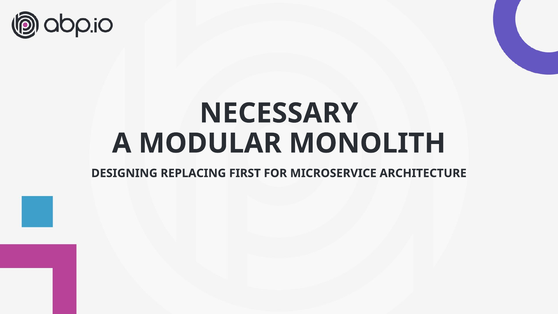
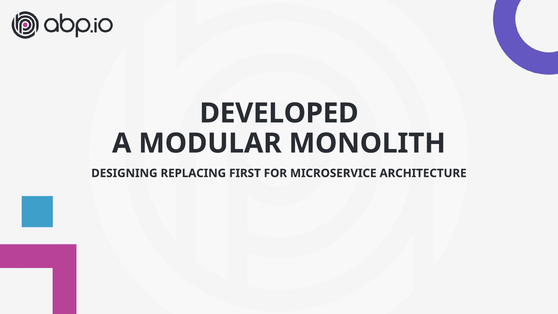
NECESSARY: NECESSARY -> DEVELOPED (279, 113)
